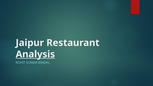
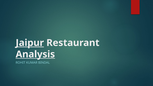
Jaipur underline: none -> present (30, 43)
